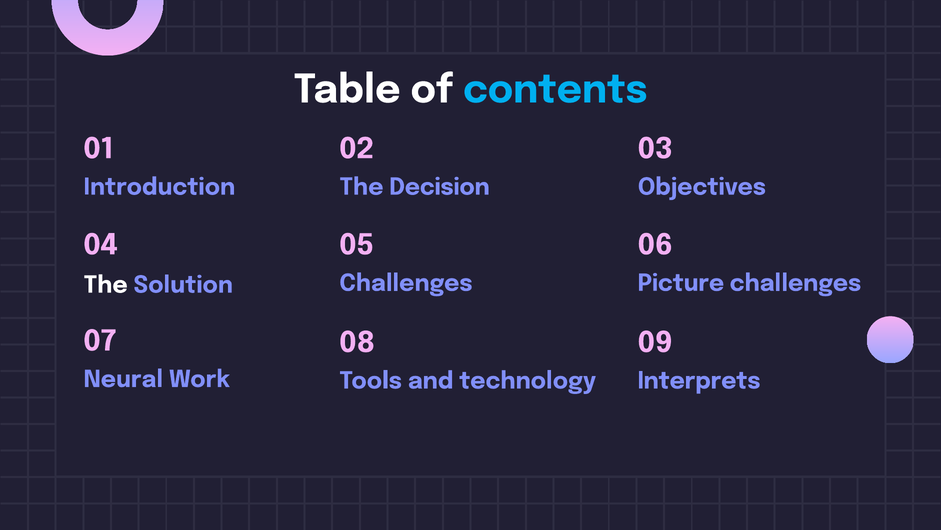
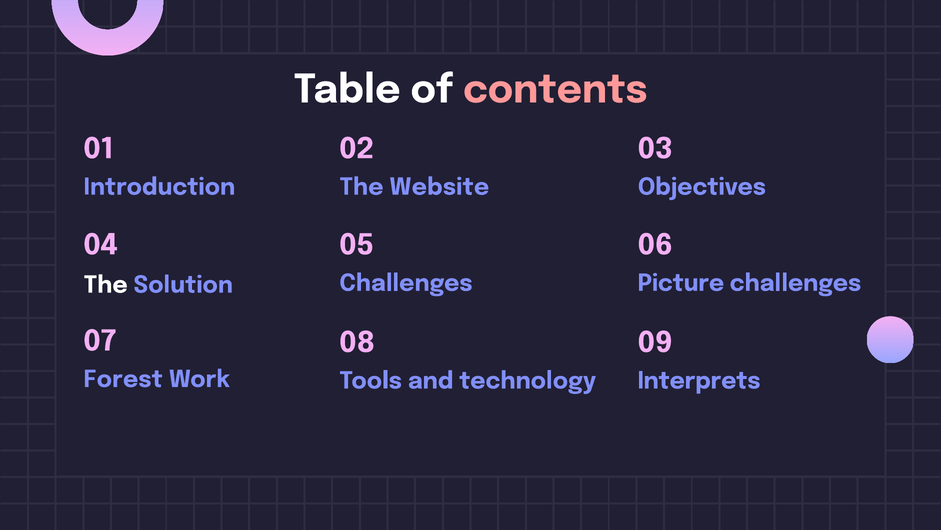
contents colour: light blue -> pink (555, 89)
Decision: Decision -> Website (439, 187)
Neural: Neural -> Forest (123, 379)
